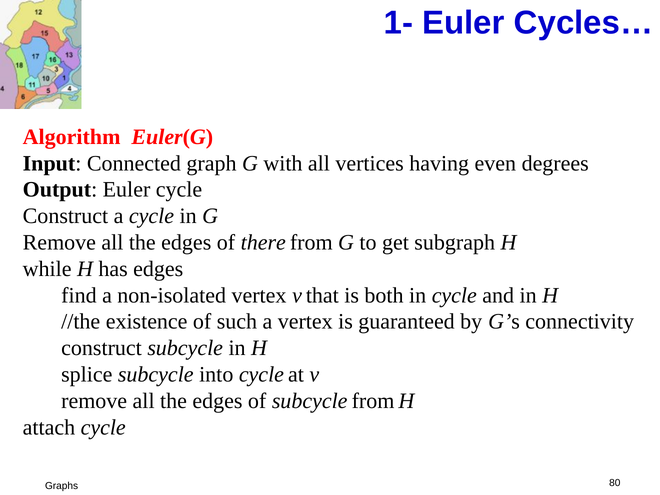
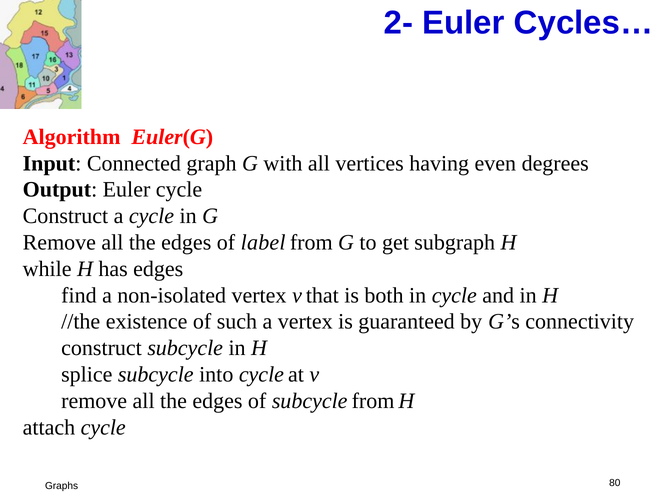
1-: 1- -> 2- (398, 23)
there: there -> label (263, 242)
